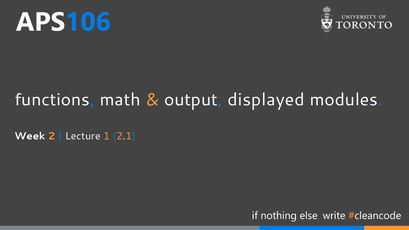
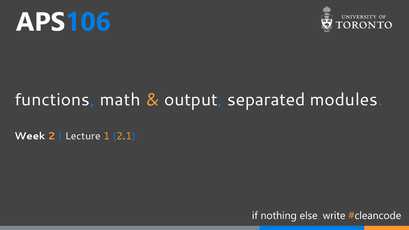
displayed: displayed -> separated (266, 100)
